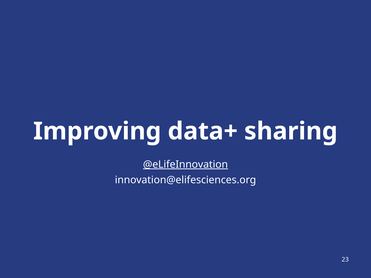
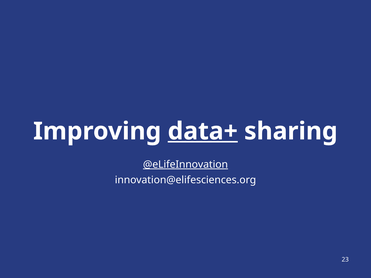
data+ underline: none -> present (203, 131)
